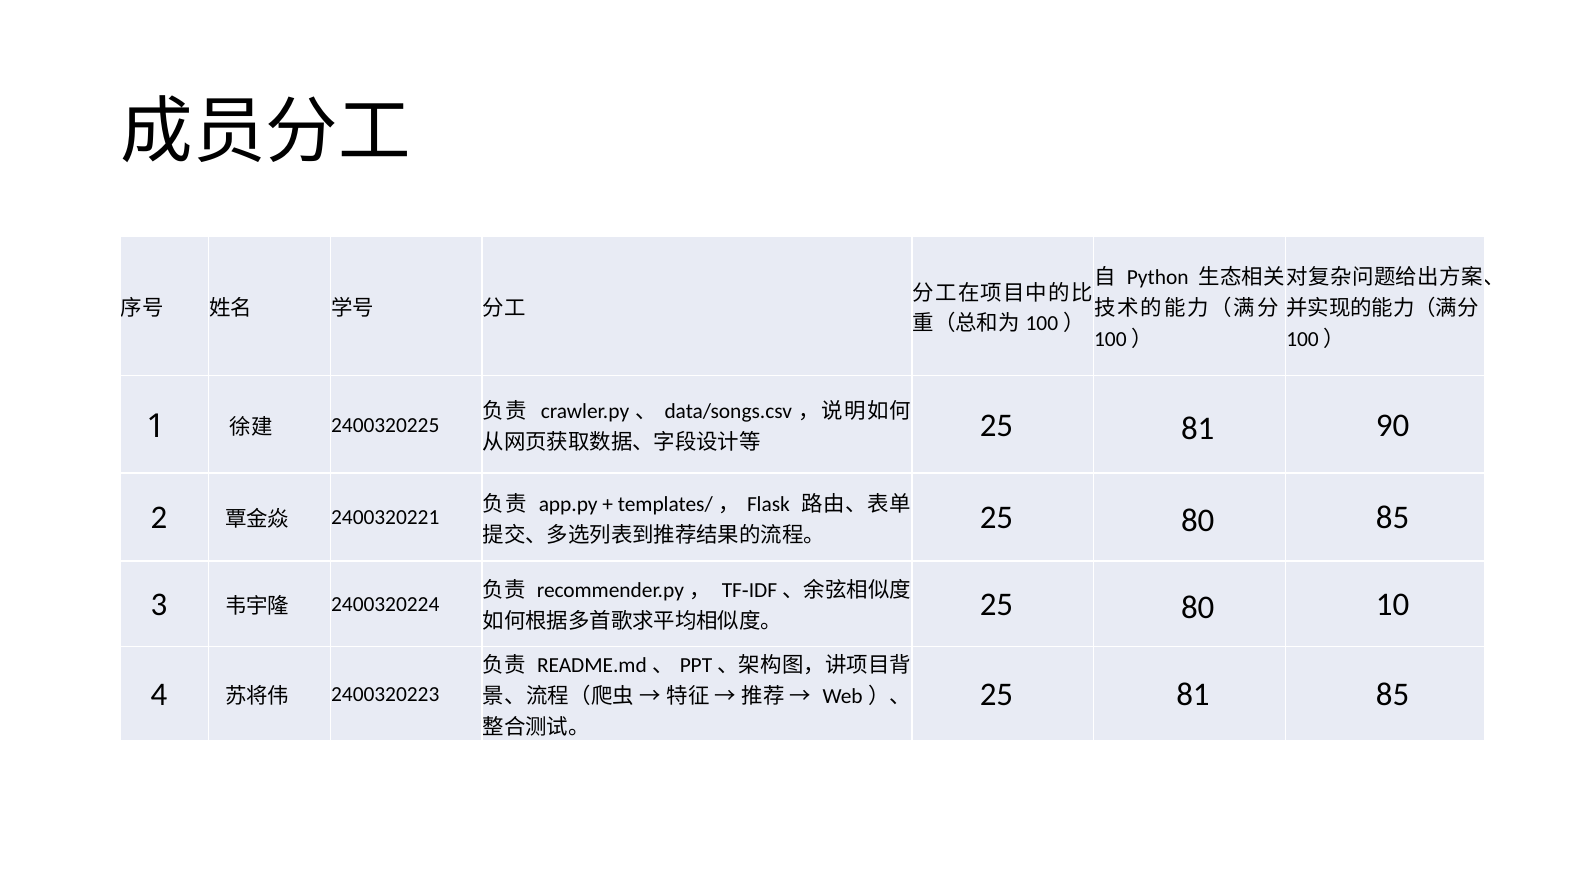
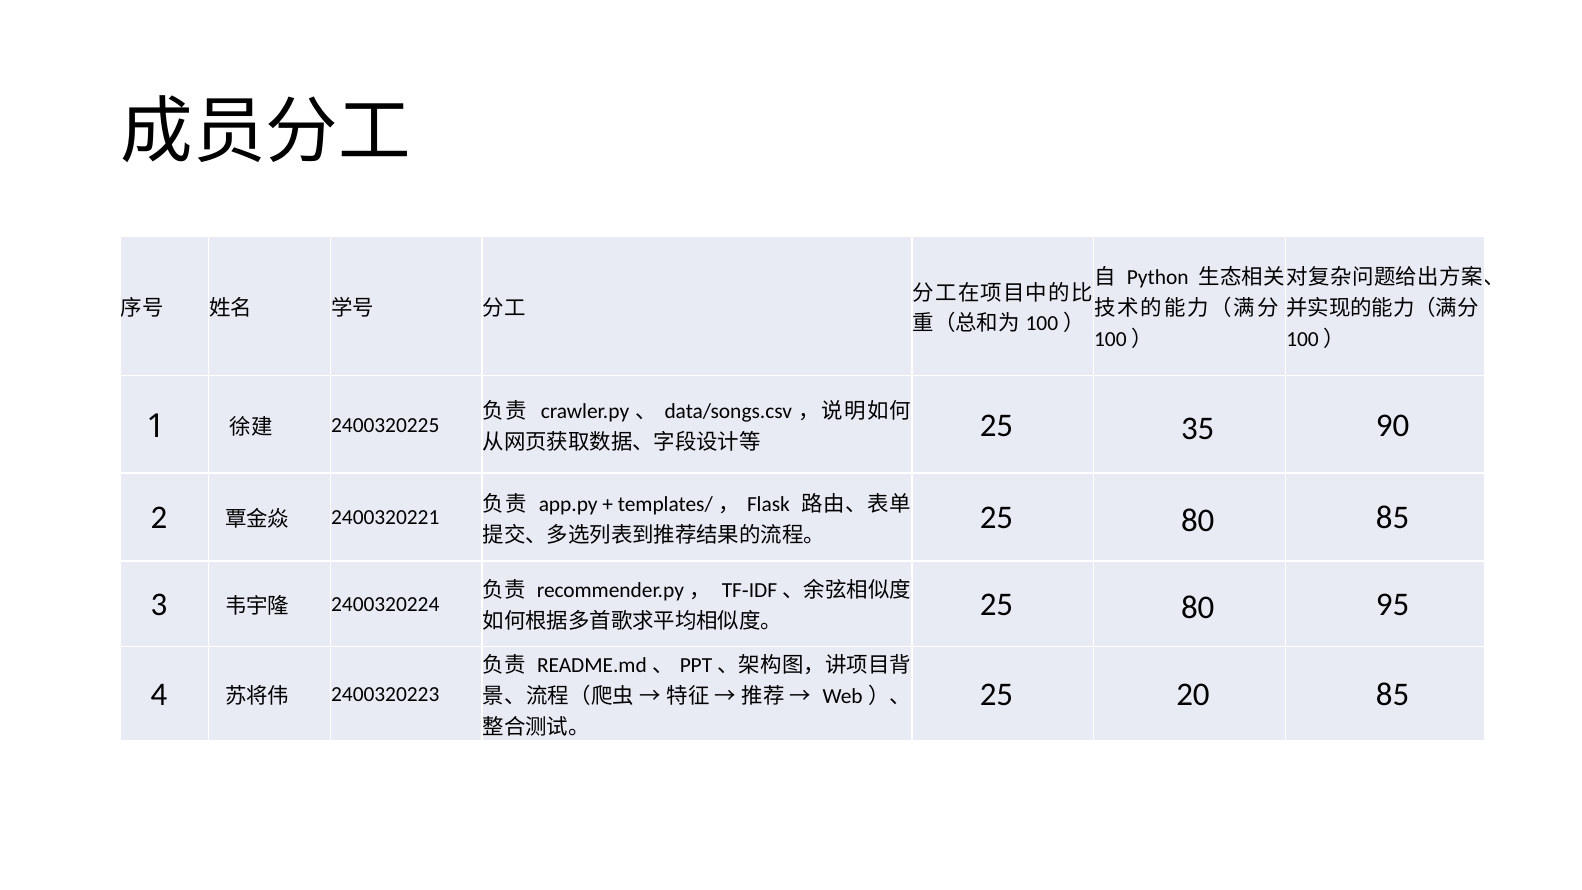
81: 81 -> 35 (1198, 428)
10: 10 -> 95 (1393, 604)
81: 81 -> 20 (1193, 694)
